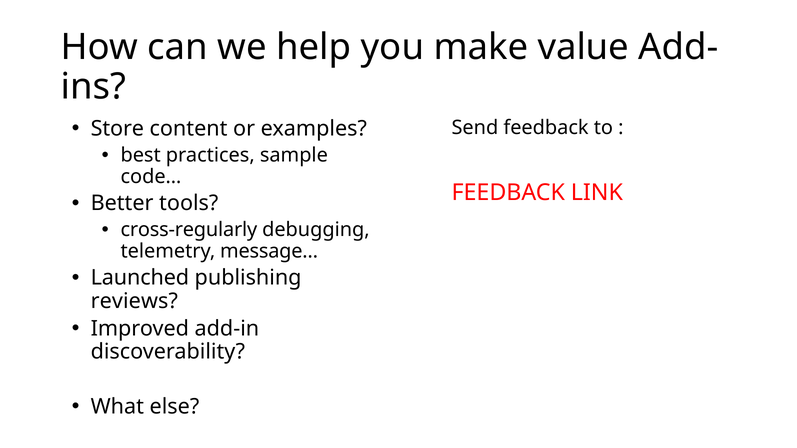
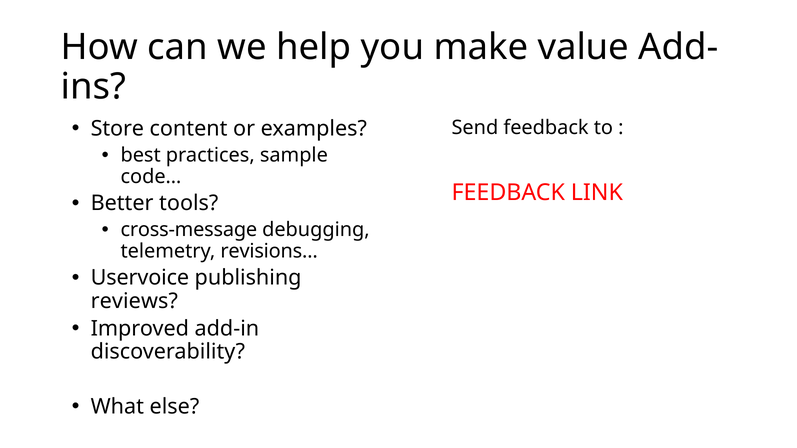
cross-regularly: cross-regularly -> cross-message (189, 230)
message…: message… -> revisions… (269, 251)
Launched: Launched -> Uservoice (140, 278)
